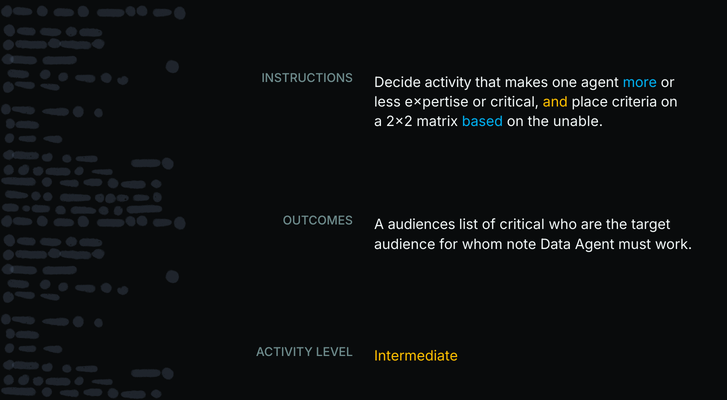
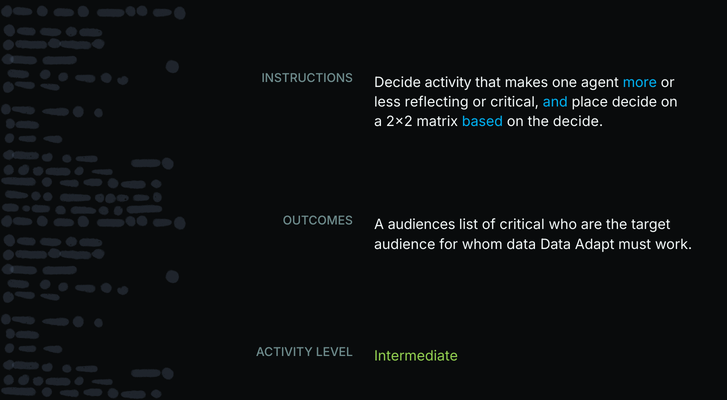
expertise: expertise -> reflecting (437, 102)
and colour: yellow -> light blue (555, 102)
place criteria: criteria -> decide (634, 102)
the unable: unable -> decide (578, 121)
whom note: note -> data (521, 244)
Data Agent: Agent -> Adapt (595, 244)
Intermediate colour: yellow -> light green (416, 356)
